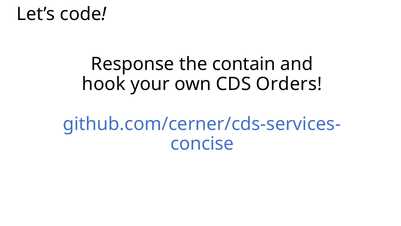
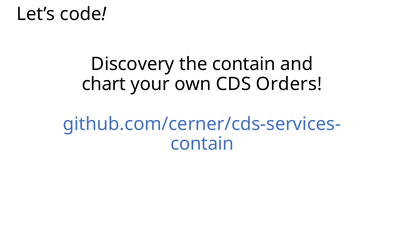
Response: Response -> Discovery (133, 64)
hook: hook -> chart (104, 84)
concise: concise -> contain (202, 144)
